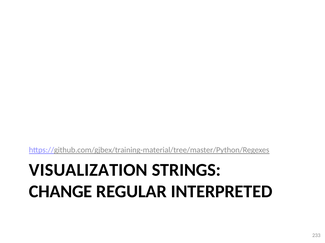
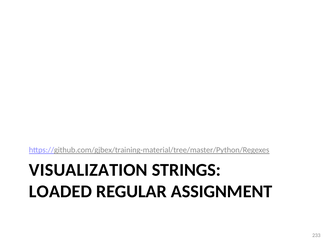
CHANGE: CHANGE -> LOADED (60, 192)
INTERPRETED: INTERPRETED -> ASSIGNMENT (222, 192)
